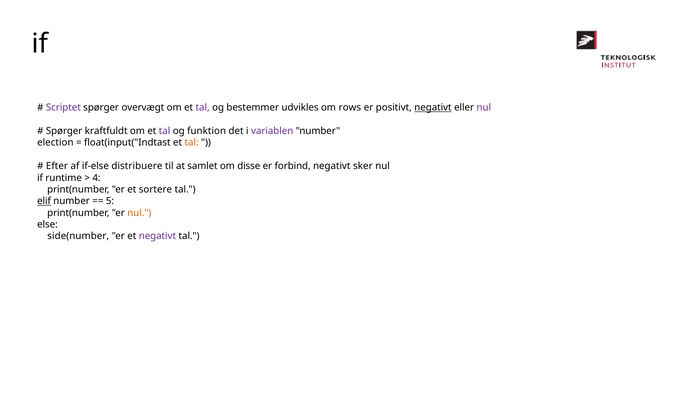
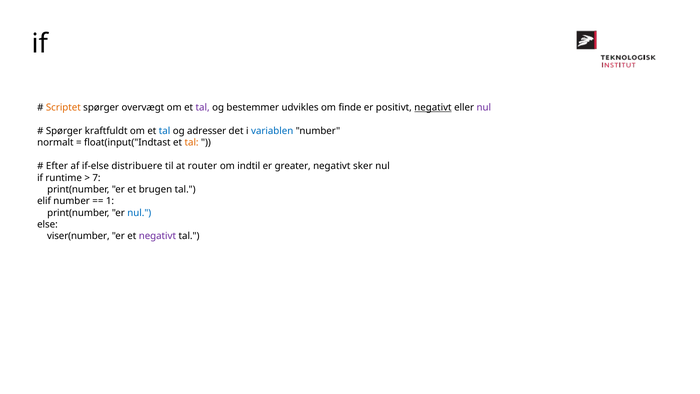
Scriptet colour: purple -> orange (63, 108)
rows: rows -> finde (350, 108)
tal colour: purple -> blue (165, 131)
funktion: funktion -> adresser (207, 131)
variablen colour: purple -> blue (272, 131)
election: election -> normalt (55, 143)
samlet: samlet -> router (202, 166)
disse: disse -> indtil (249, 166)
forbind: forbind -> greater (293, 166)
4: 4 -> 7 (96, 178)
sortere: sortere -> brugen (155, 189)
elif underline: present -> none (44, 201)
5: 5 -> 1 (110, 201)
nul colour: orange -> blue (139, 213)
side(number: side(number -> viser(number (78, 236)
